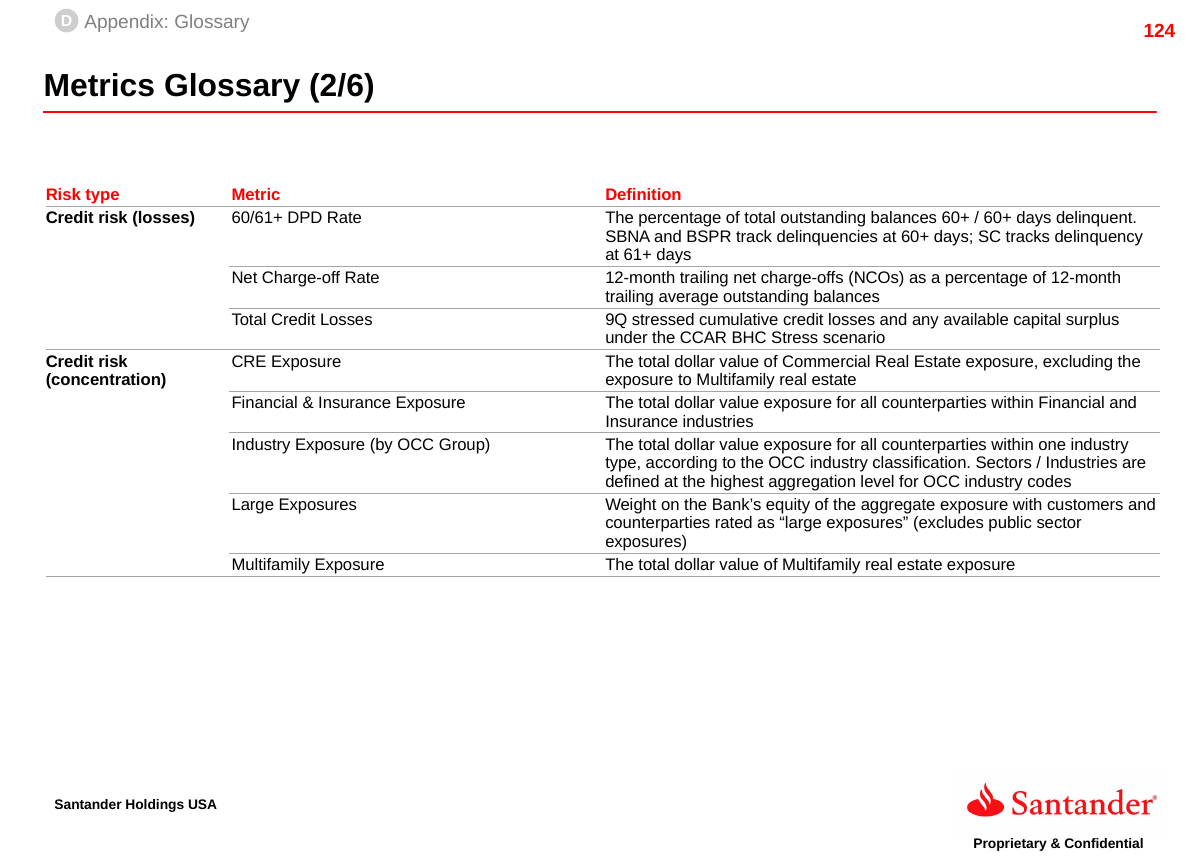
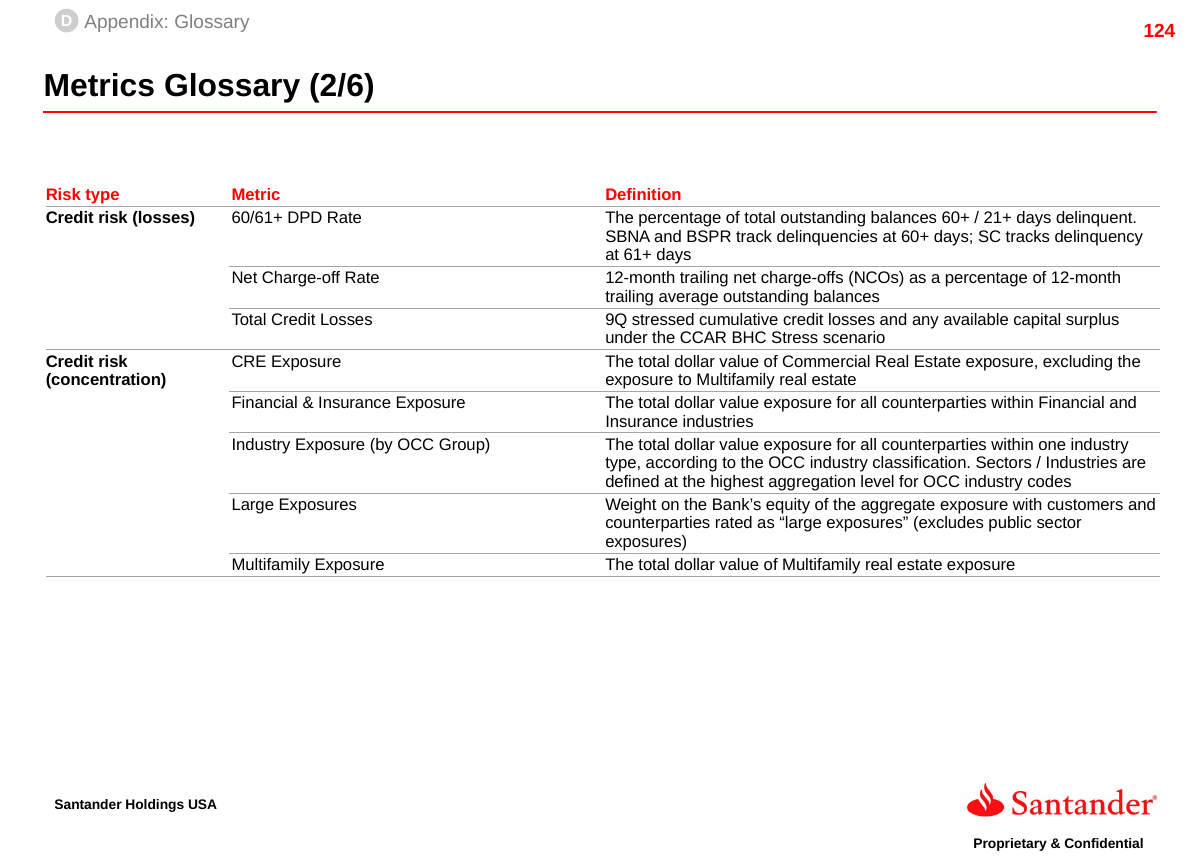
60+: 60+ -> 21+ (998, 218)
